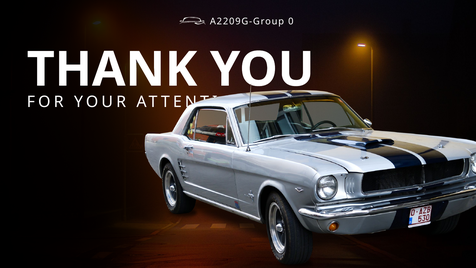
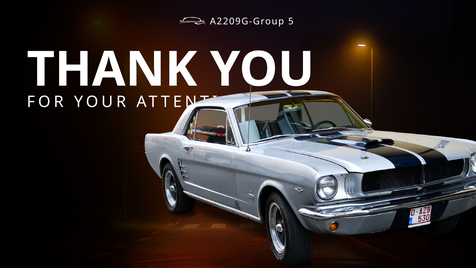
0: 0 -> 5 (291, 21)
